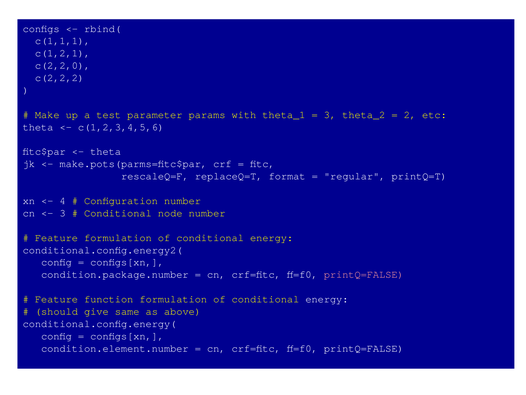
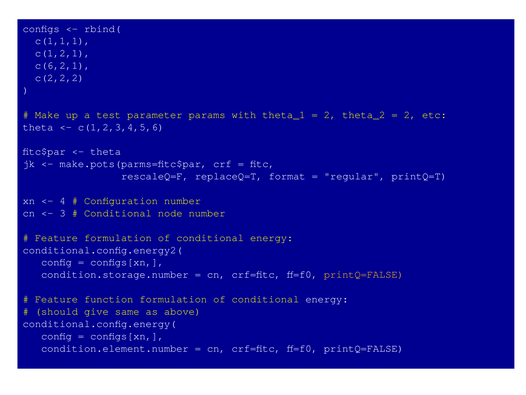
c(2,2,0: c(2,2,0 -> c(6,2,1 (63, 65)
3: 3 -> 2 (330, 115)
condition.package.number: condition.package.number -> condition.storage.number (115, 274)
printQ=FALSE colour: pink -> yellow (364, 274)
